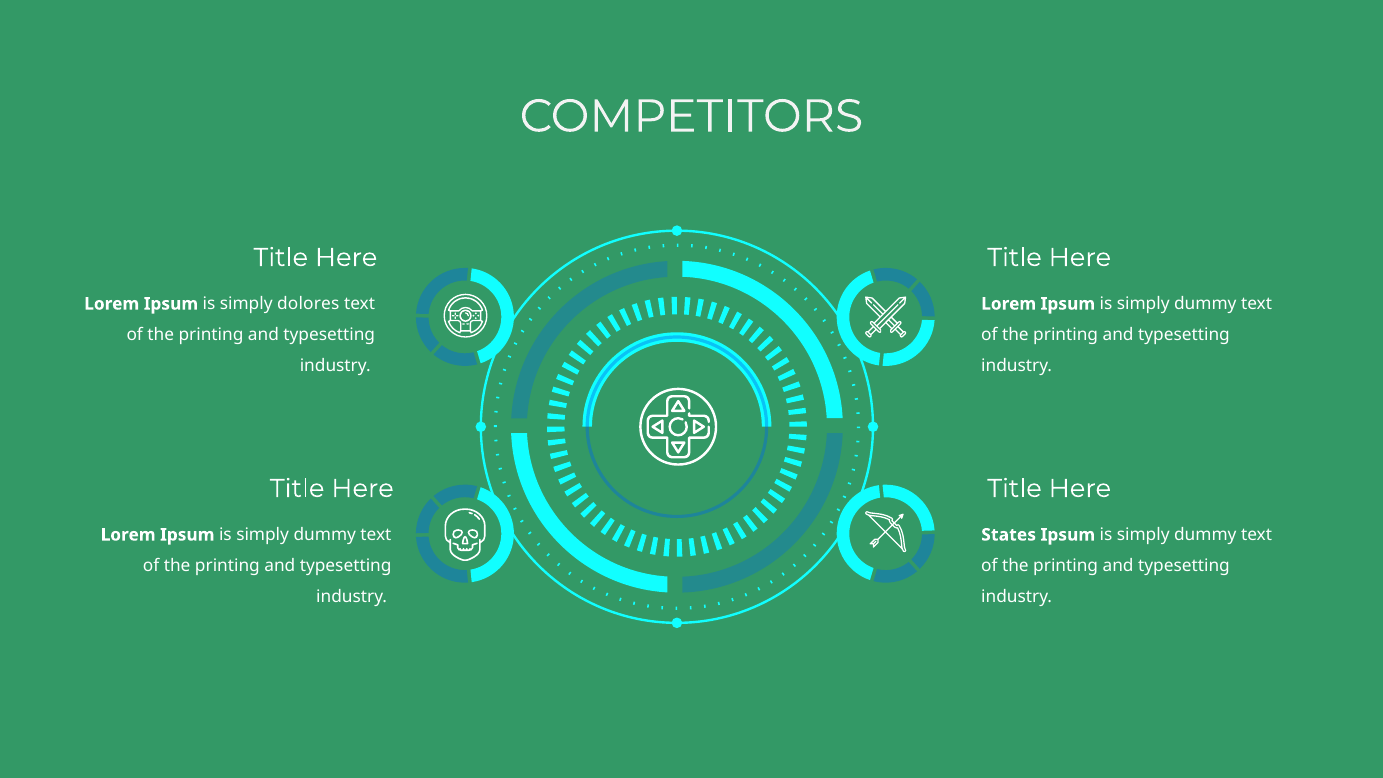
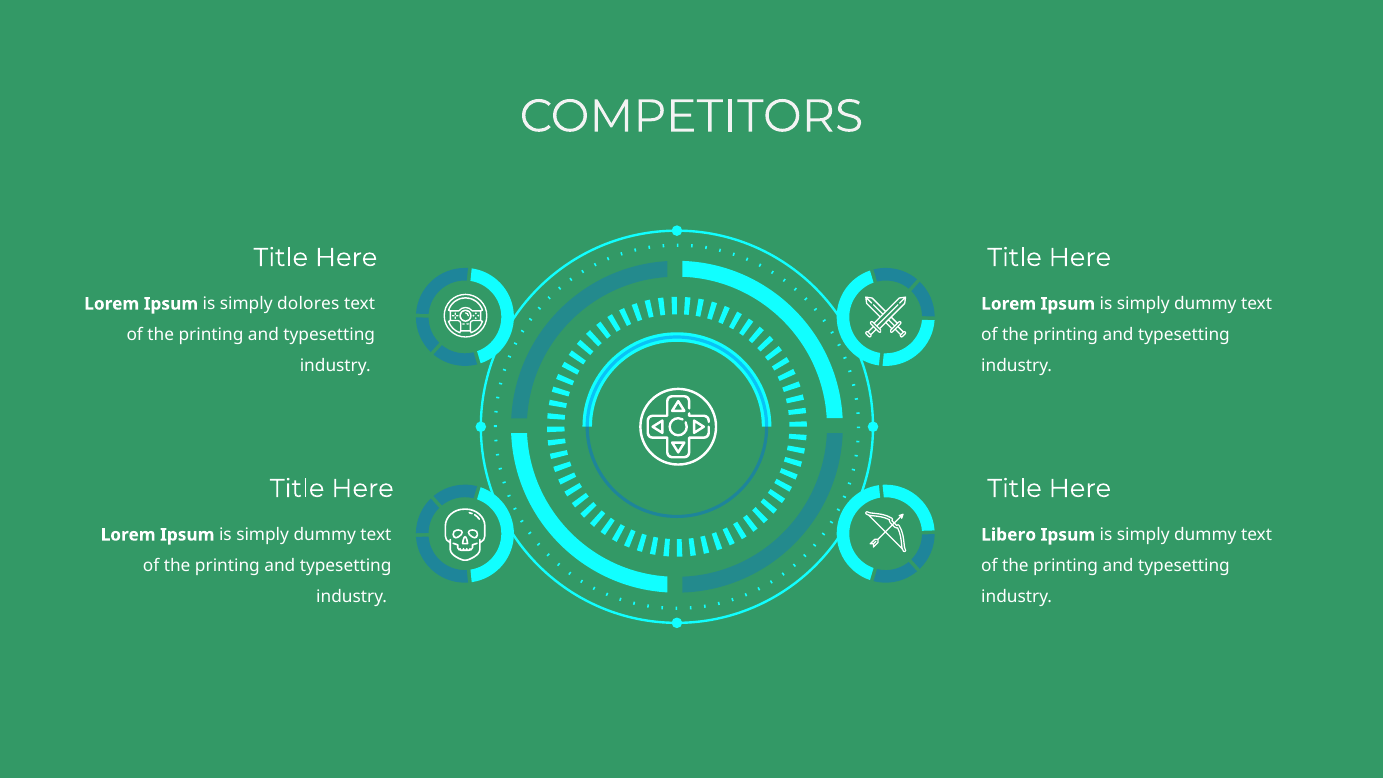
States: States -> Libero (1009, 535)
